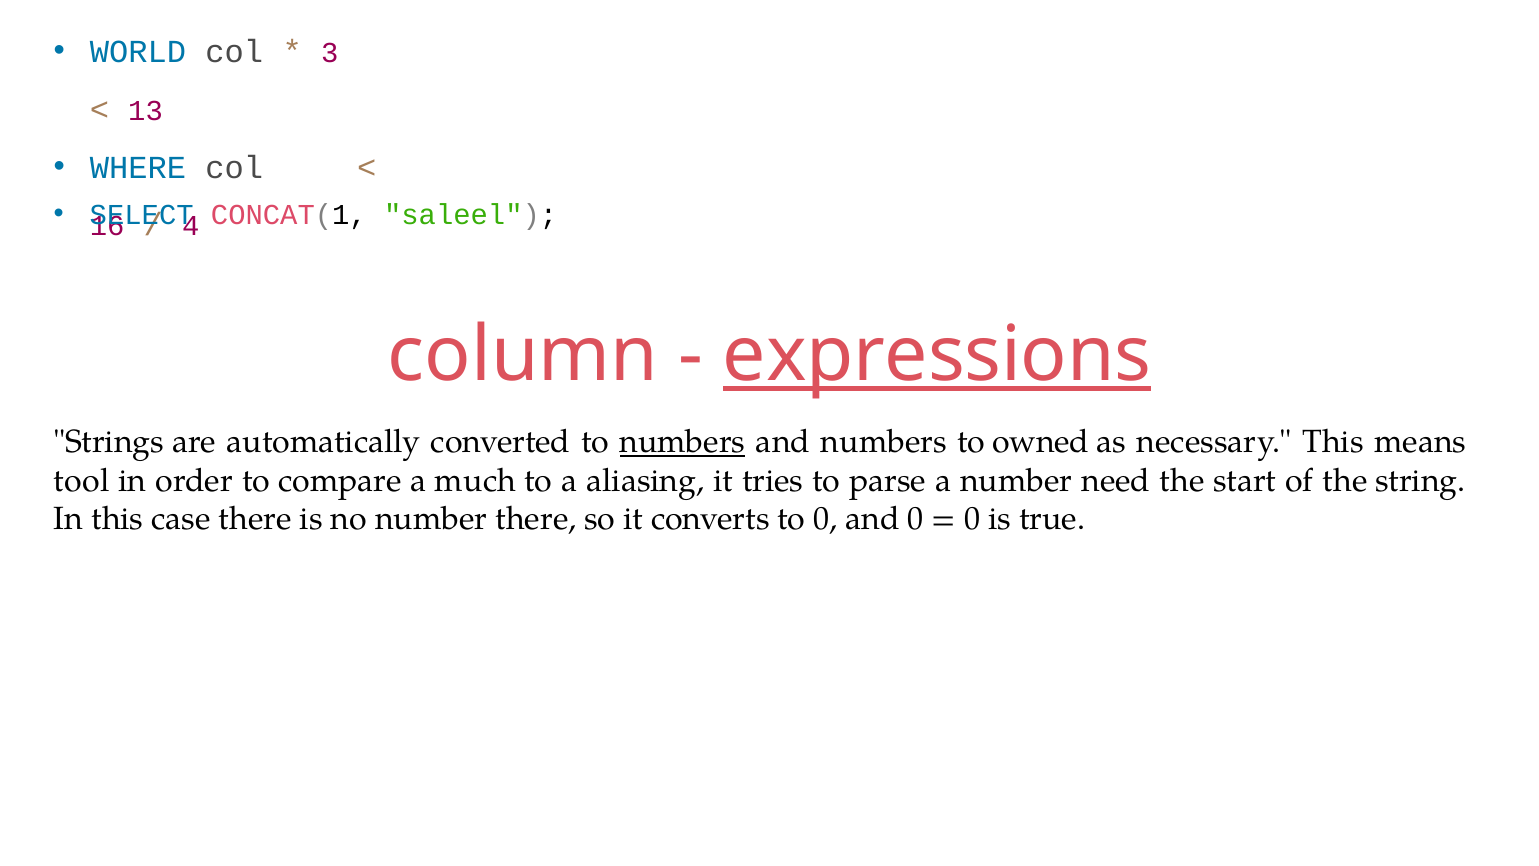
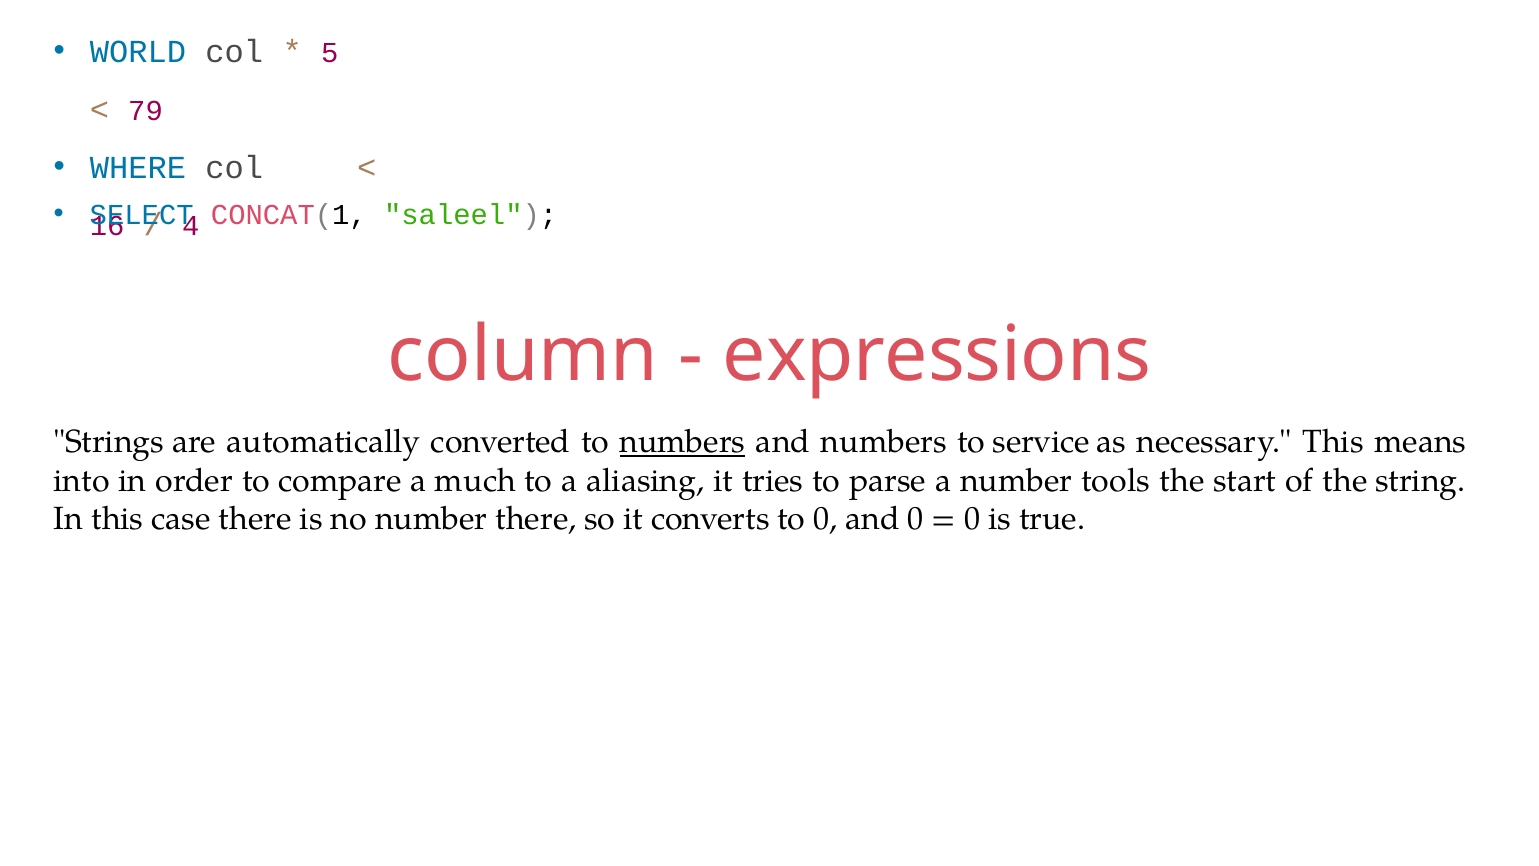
3: 3 -> 5 (330, 53)
13: 13 -> 79 (146, 111)
expressions underline: present -> none (937, 355)
owned: owned -> service (1041, 442)
tool: tool -> into (82, 480)
need: need -> tools (1116, 480)
